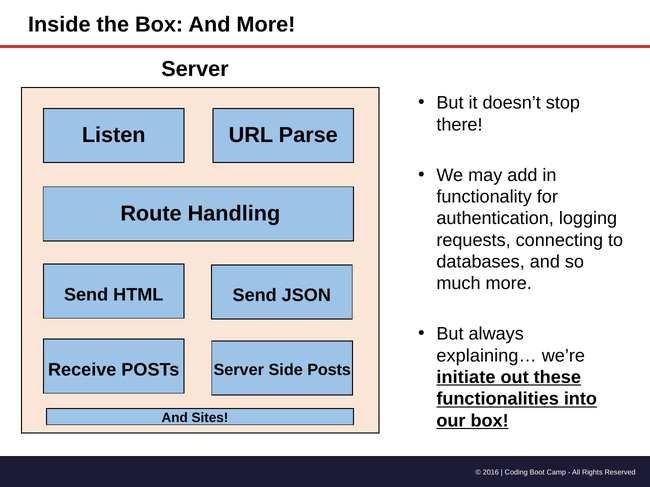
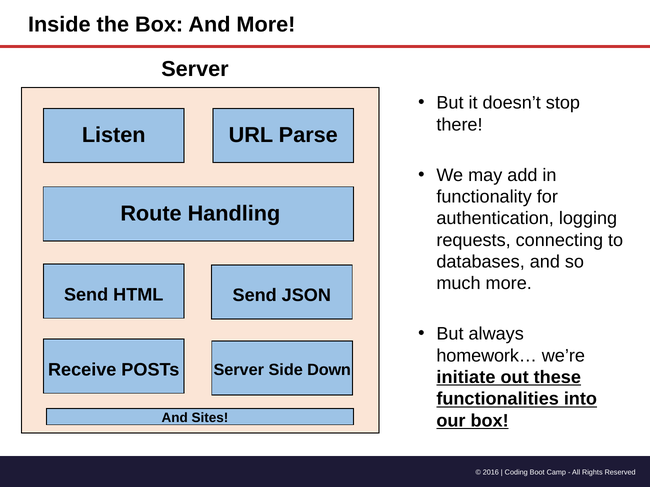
explaining…: explaining… -> homework… (487, 356)
Side Posts: Posts -> Down (329, 371)
